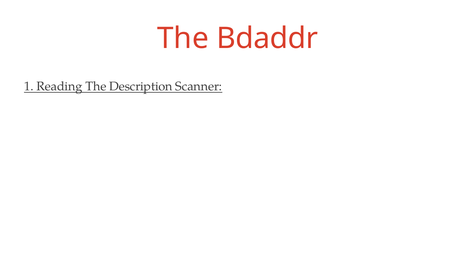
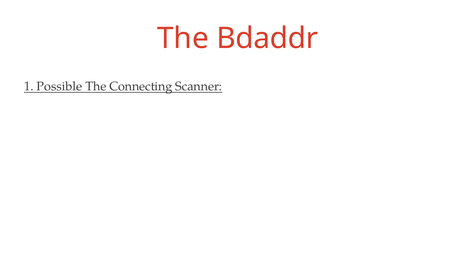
Reading: Reading -> Possible (59, 86)
Description: Description -> Connecting (141, 86)
